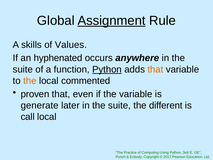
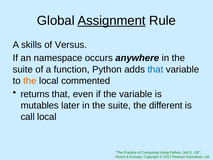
Values: Values -> Versus (71, 45)
hyphenated: hyphenated -> namespace (58, 58)
Python underline: present -> none (107, 69)
that colour: orange -> blue (155, 69)
proven: proven -> returns (35, 94)
generate: generate -> mutables (40, 105)
